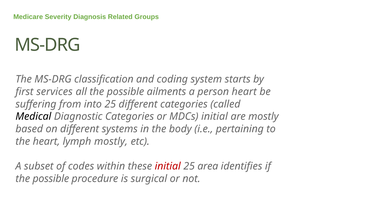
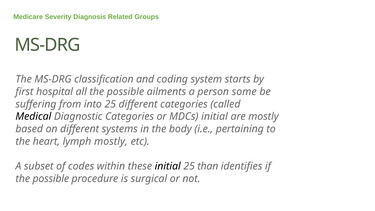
services: services -> hospital (55, 92)
person heart: heart -> some (244, 92)
initial colour: red -> black (168, 166)
area: area -> than (208, 166)
